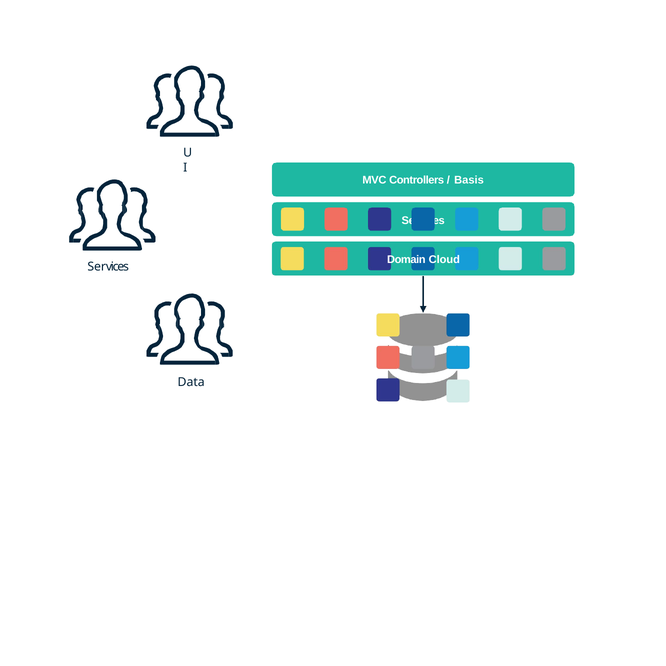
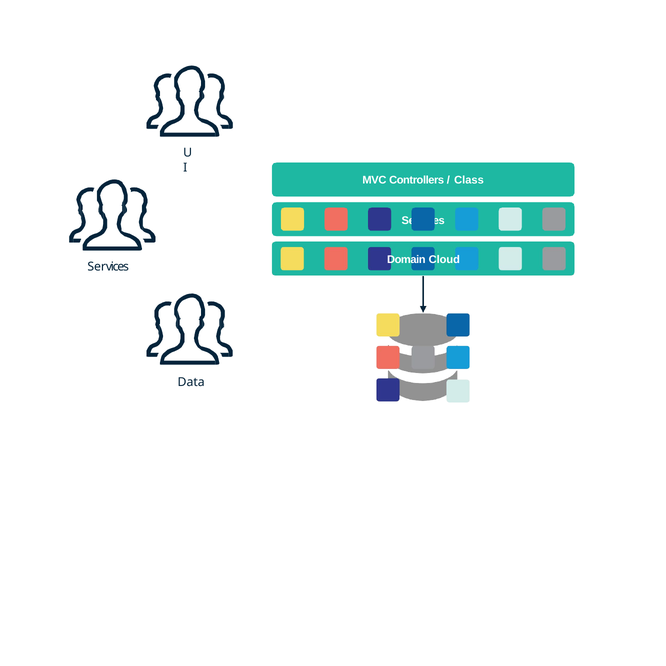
Basis: Basis -> Class (469, 180)
